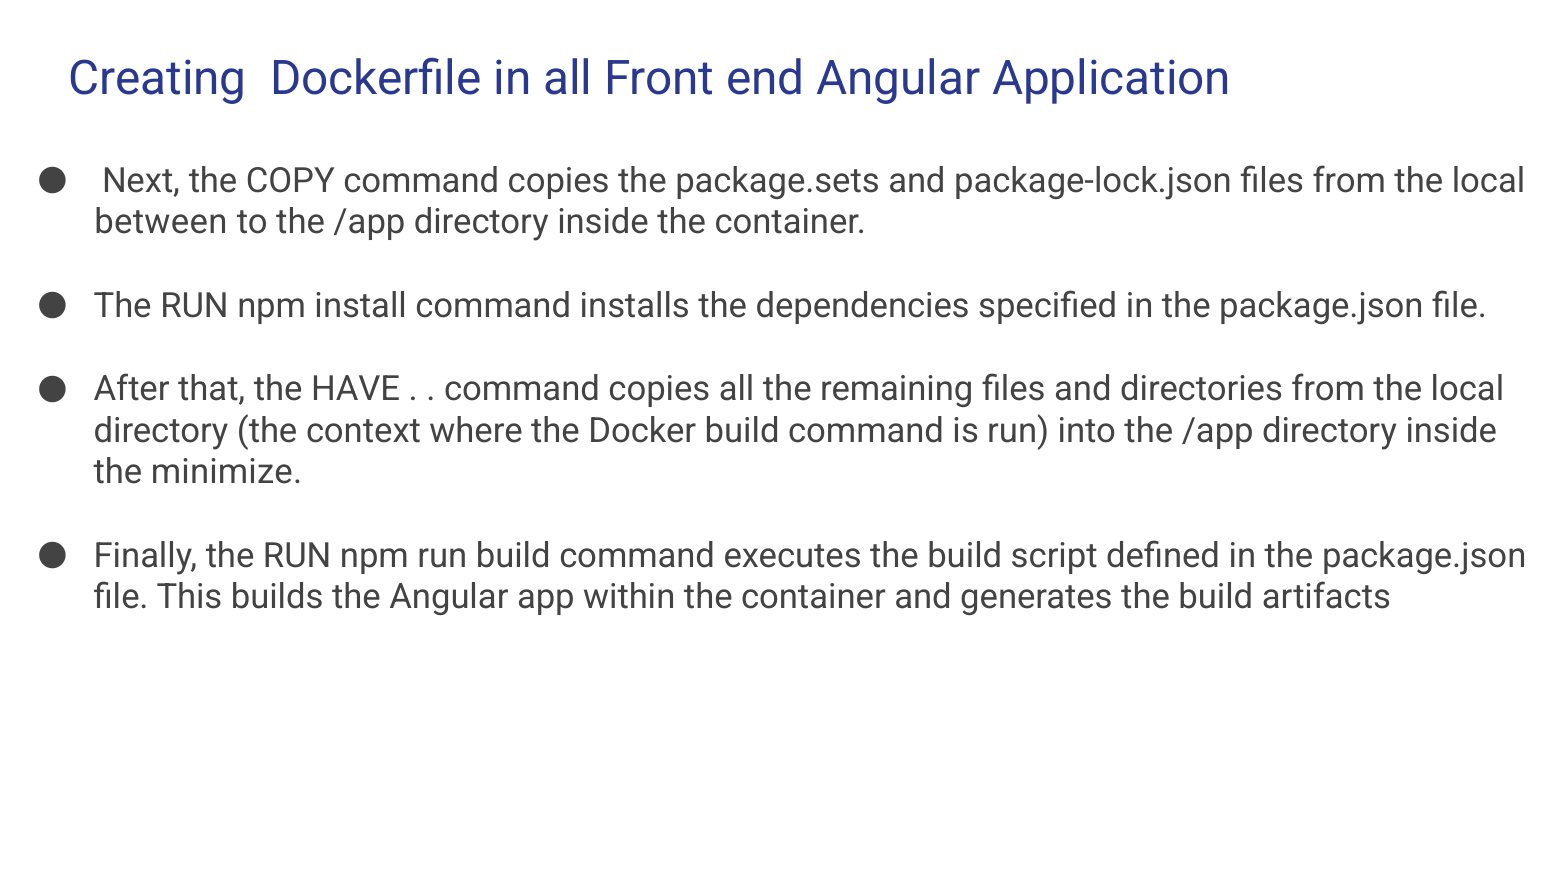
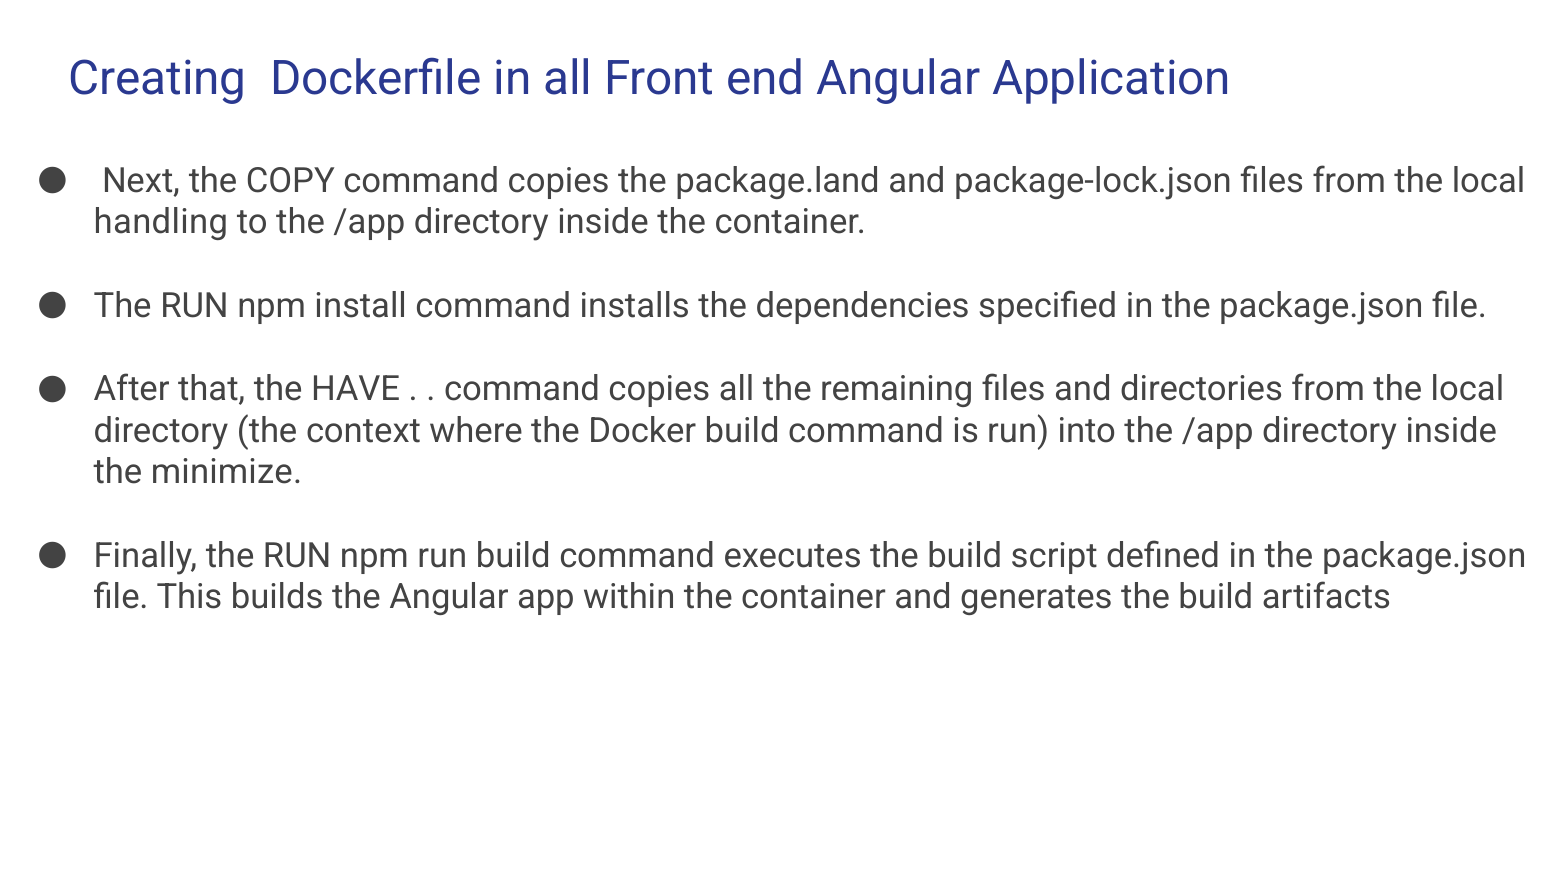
package.sets: package.sets -> package.land (777, 181)
between: between -> handling (161, 222)
